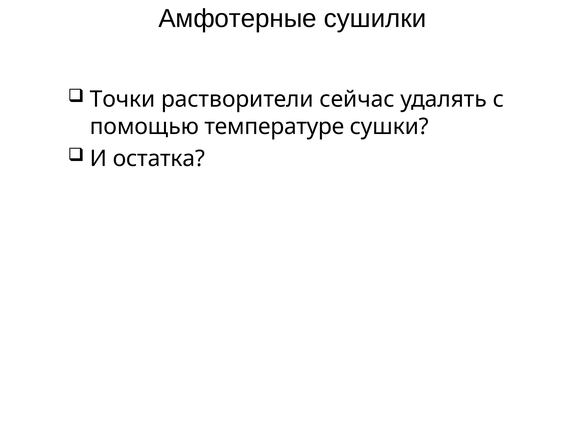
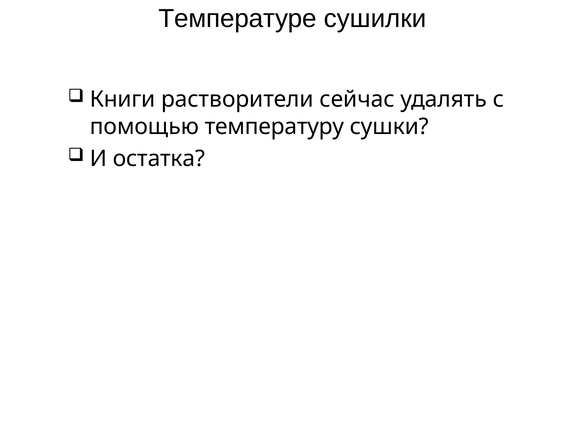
Амфотерные: Амфотерные -> Температуре (238, 18)
Точки: Точки -> Книги (123, 99)
температуре: температуре -> температуру (274, 127)
